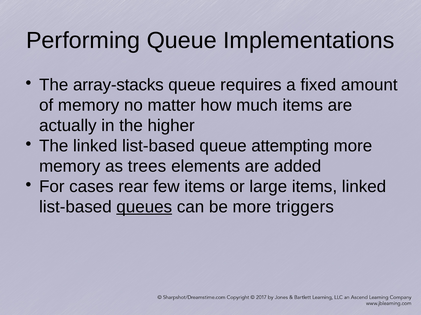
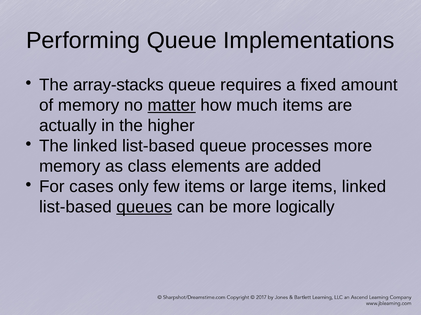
matter underline: none -> present (172, 106)
attempting: attempting -> processes (290, 146)
trees: trees -> class (147, 167)
rear: rear -> only (133, 187)
triggers: triggers -> logically (305, 207)
